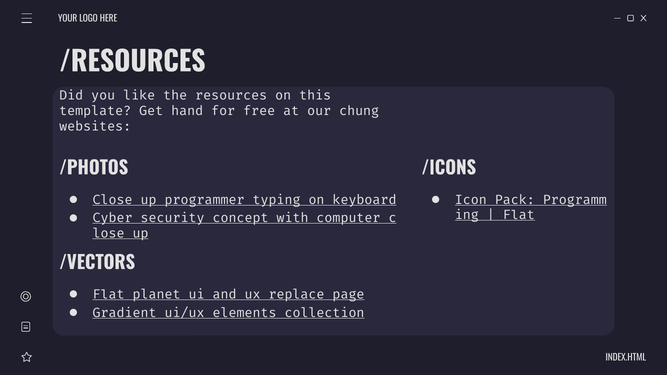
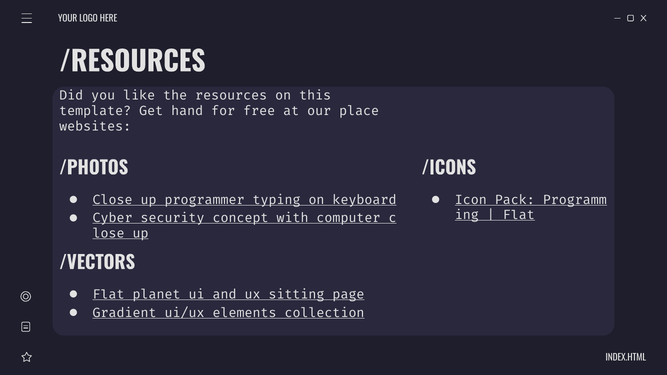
chung: chung -> place (359, 111)
replace: replace -> sitting (296, 295)
